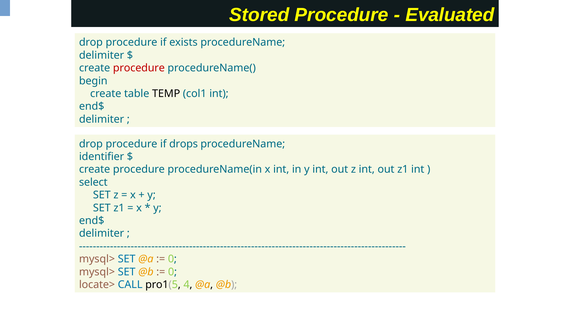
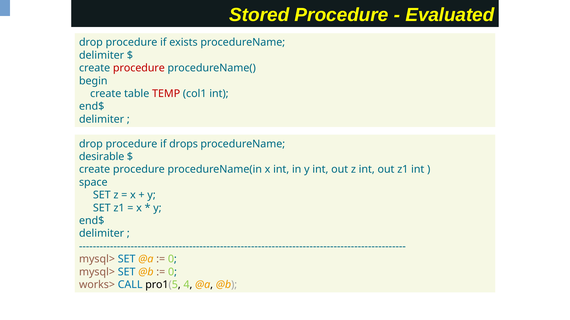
TEMP colour: black -> red (166, 94)
identifier: identifier -> desirable (102, 157)
select: select -> space (93, 183)
locate>: locate> -> works> (97, 285)
